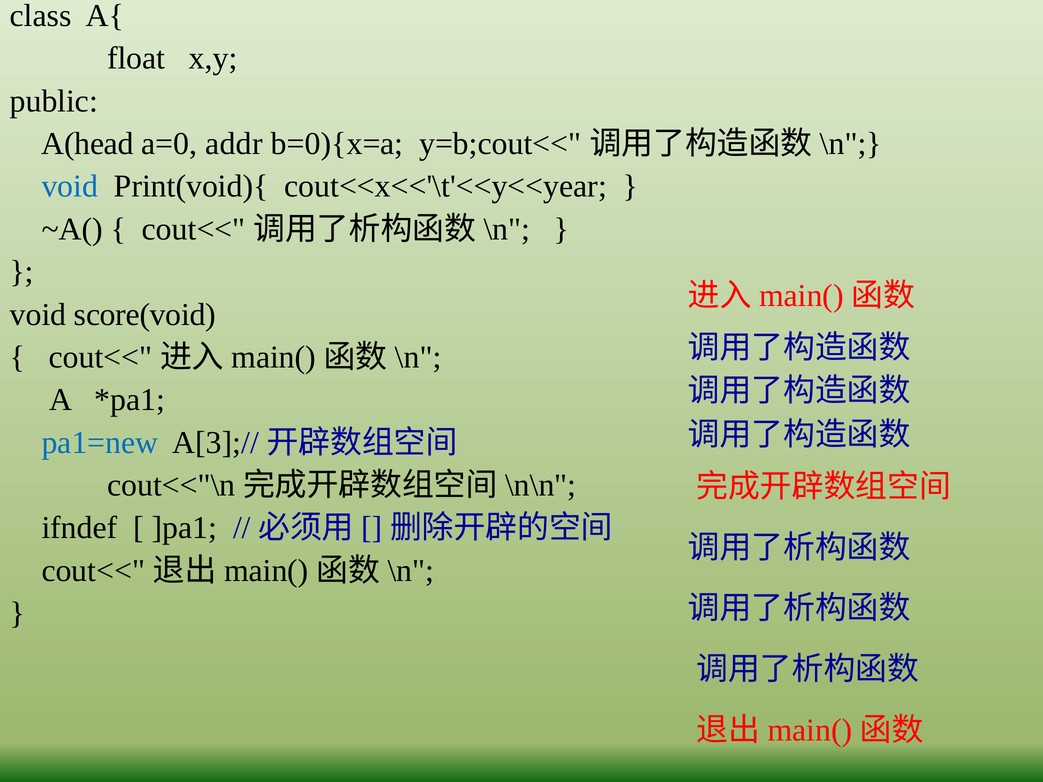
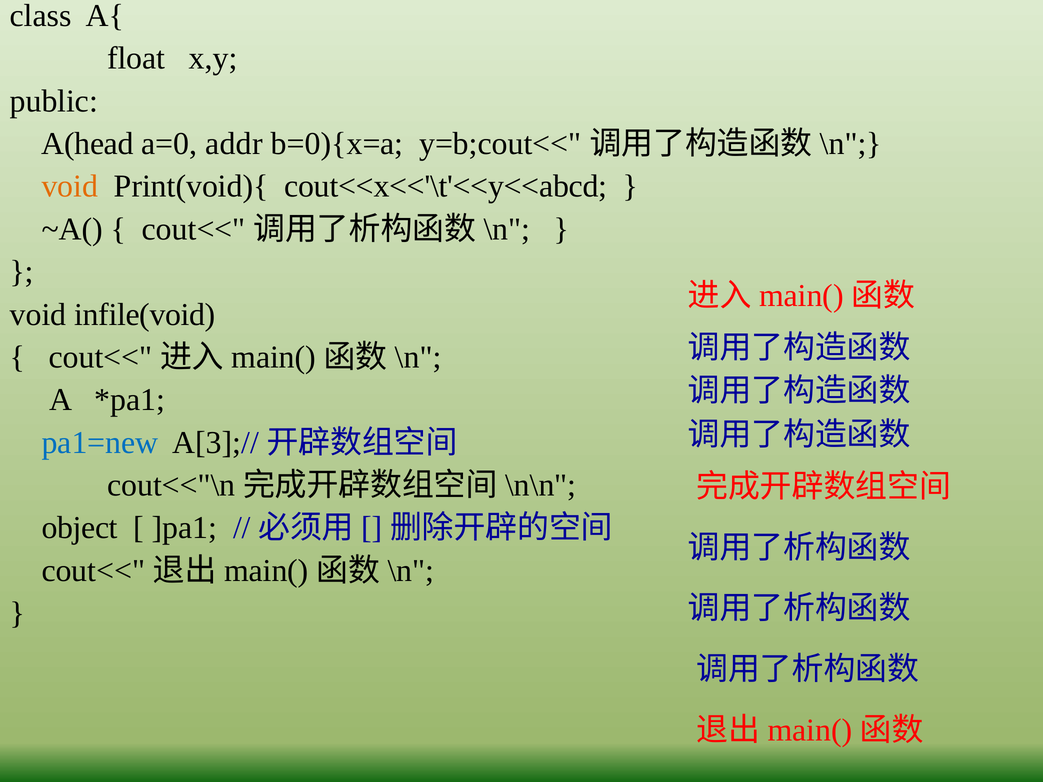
void colour: blue -> orange (70, 187)
cout<<x<<'\t'<<y<<year: cout<<x<<'\t'<<y<<year -> cout<<x<<'\t'<<y<<abcd (446, 187)
score(void: score(void -> infile(void (145, 315)
ifndef: ifndef -> object (80, 528)
